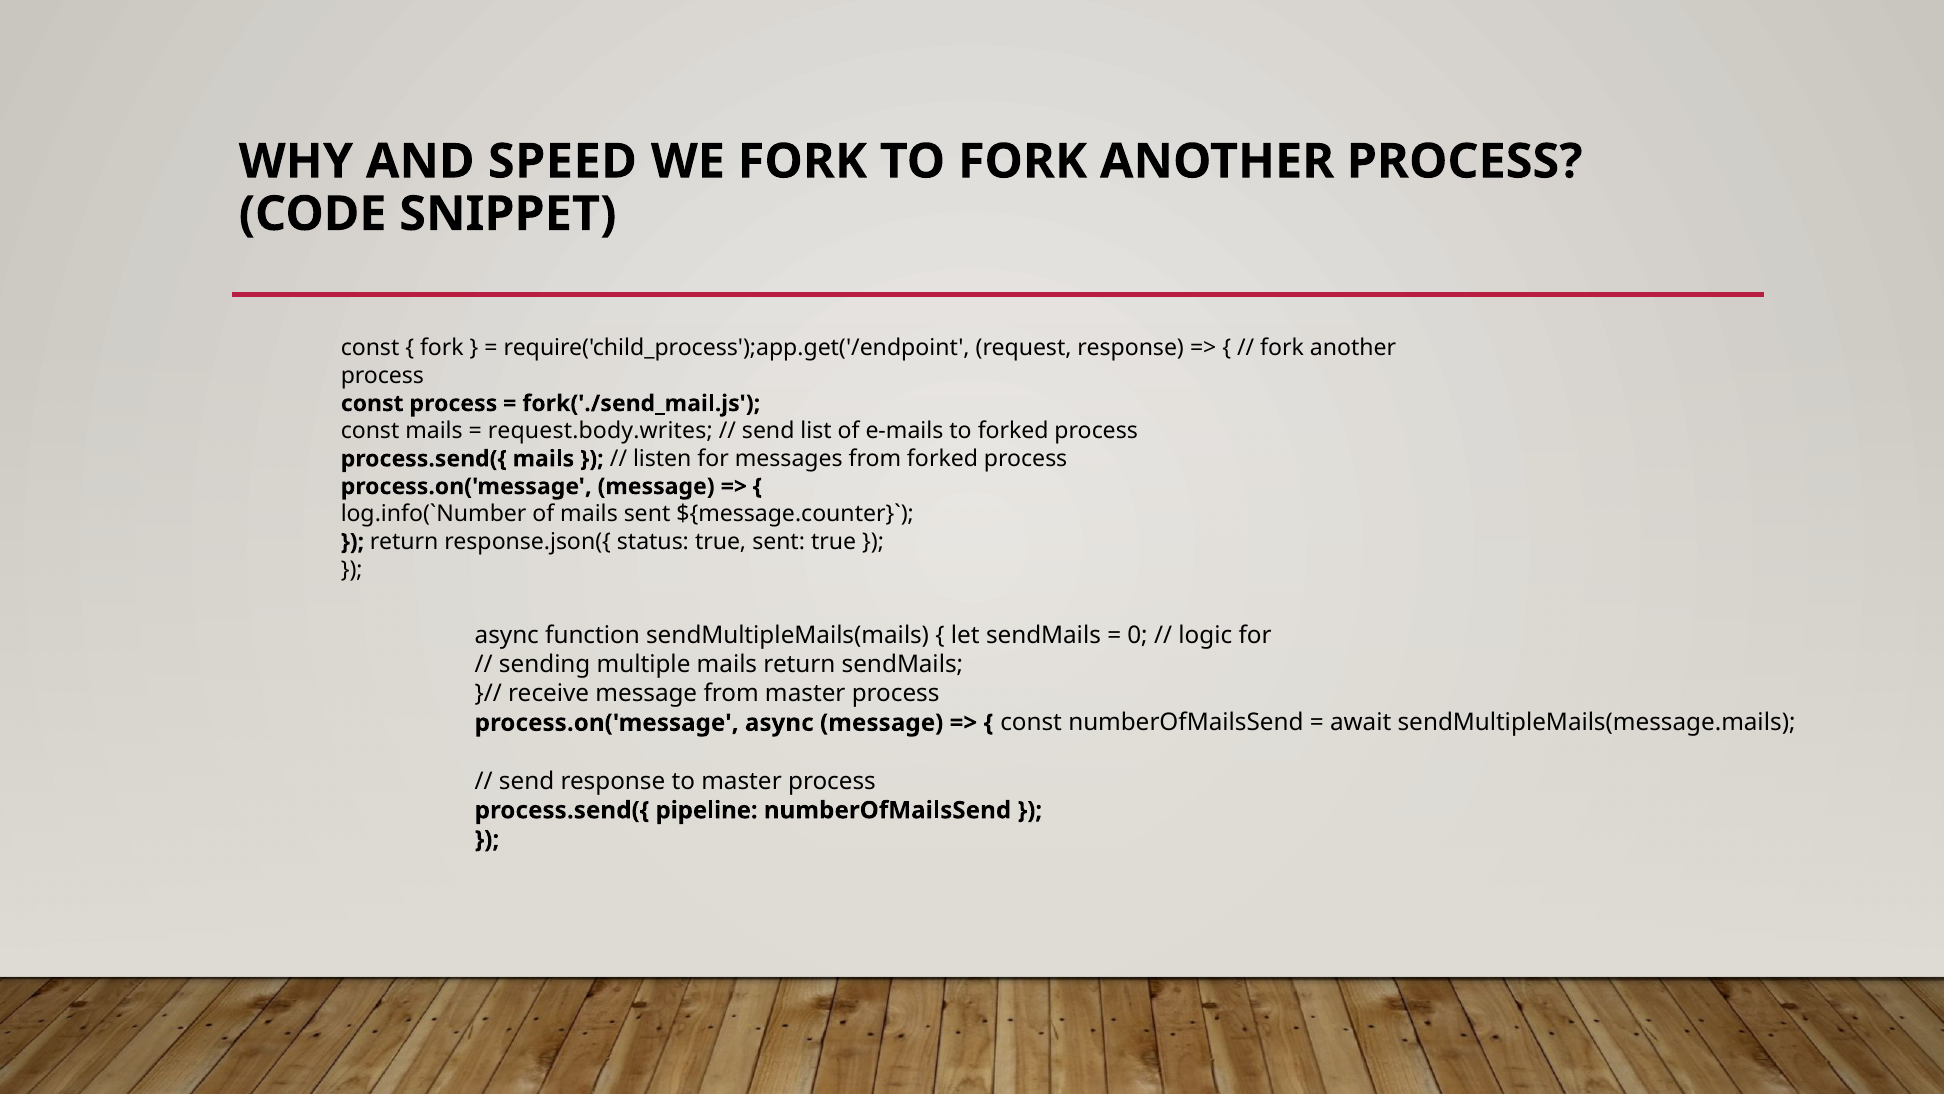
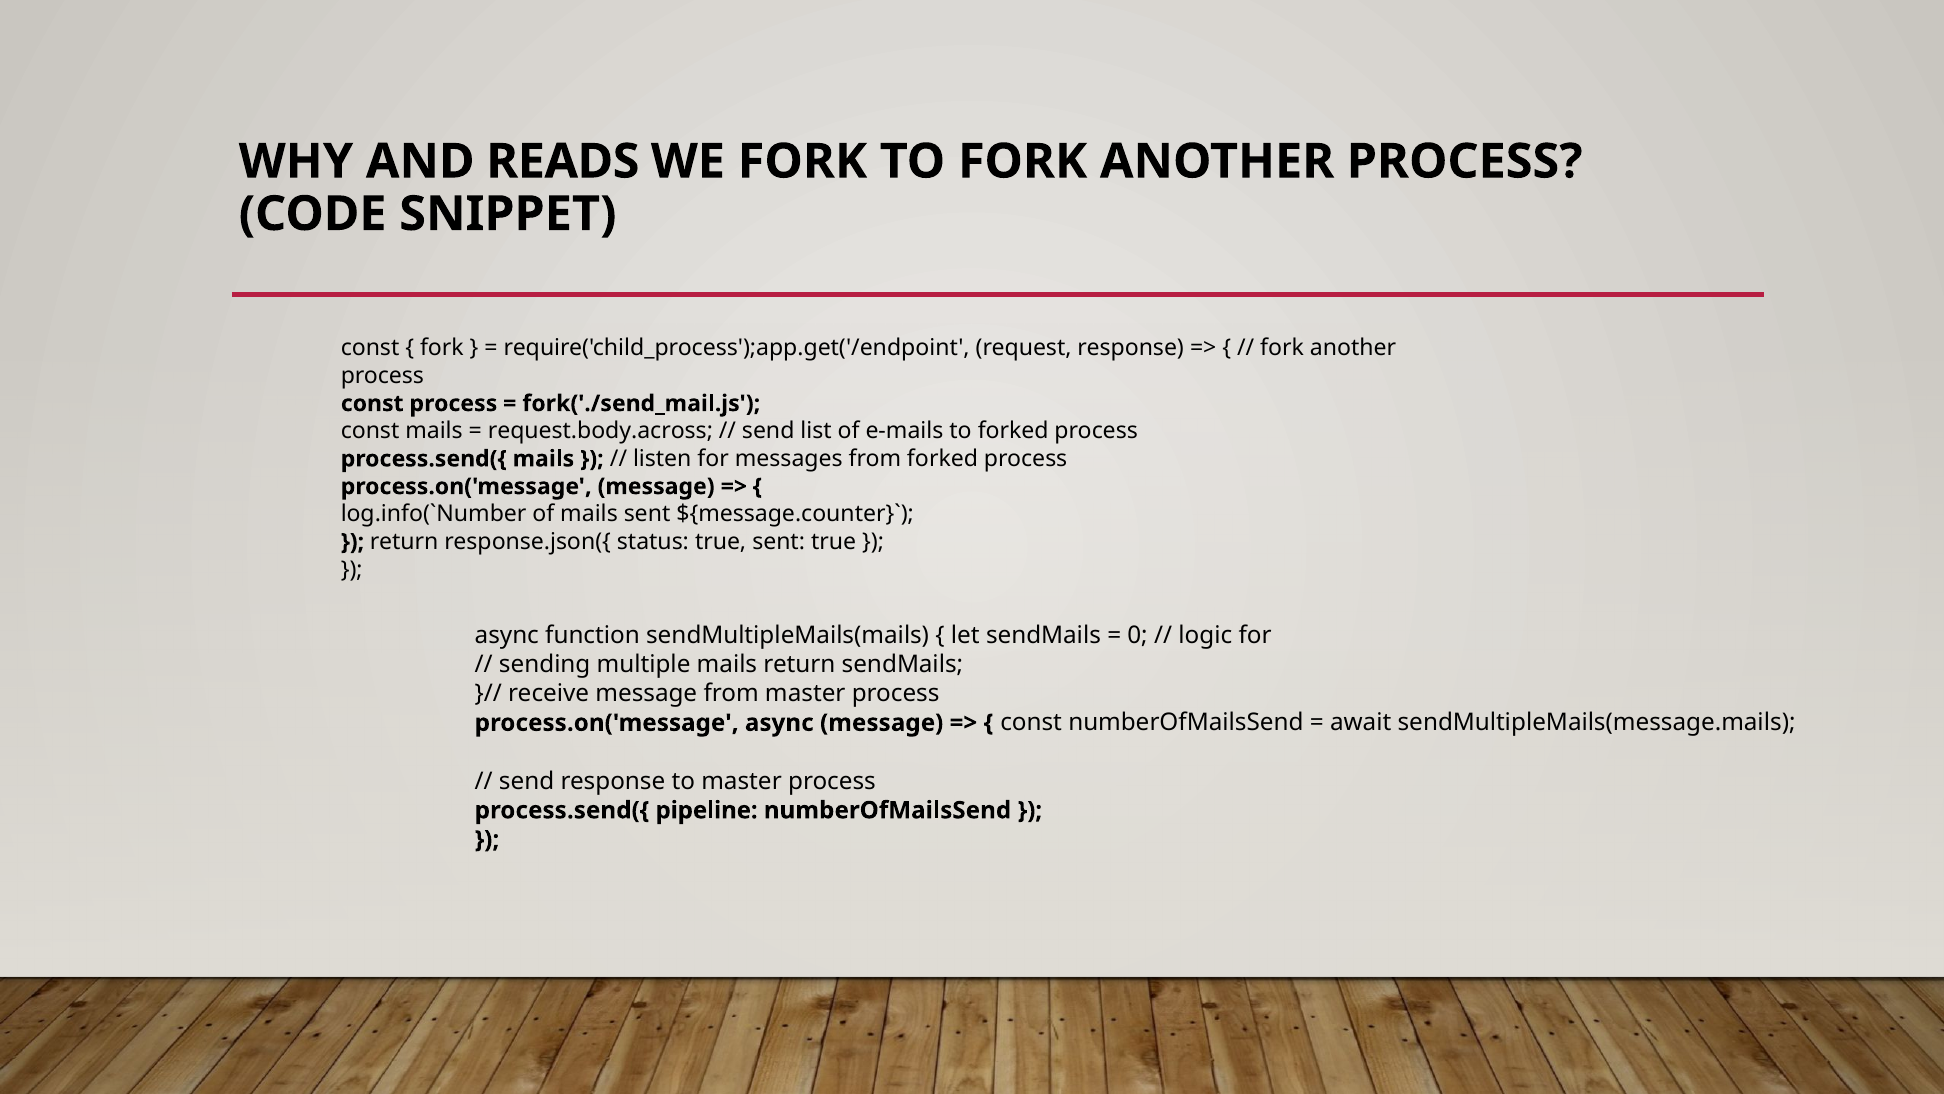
SPEED: SPEED -> READS (563, 161)
request.body.writes: request.body.writes -> request.body.across (600, 431)
